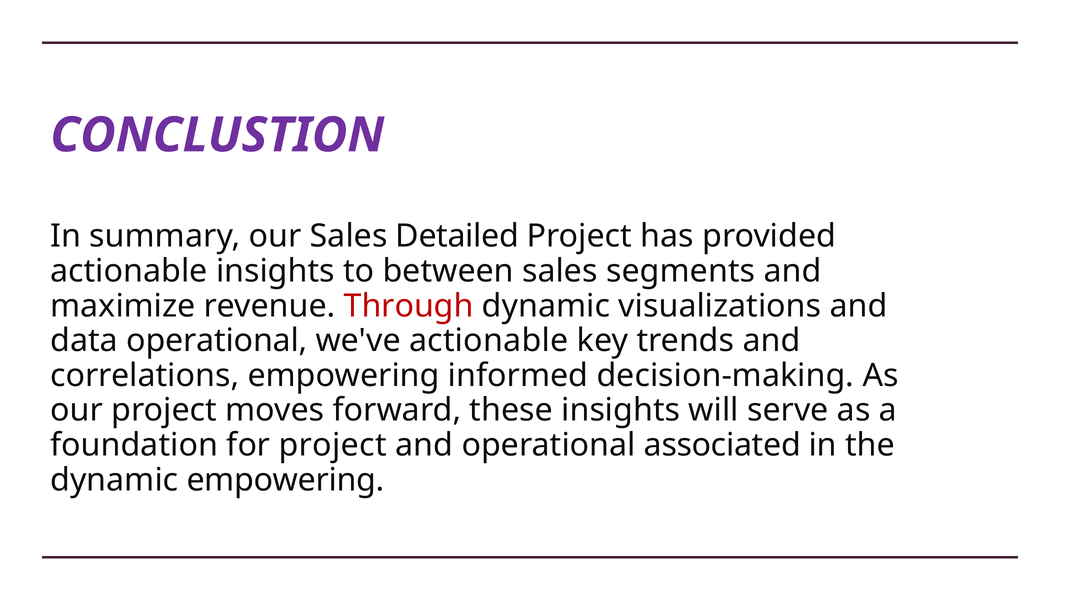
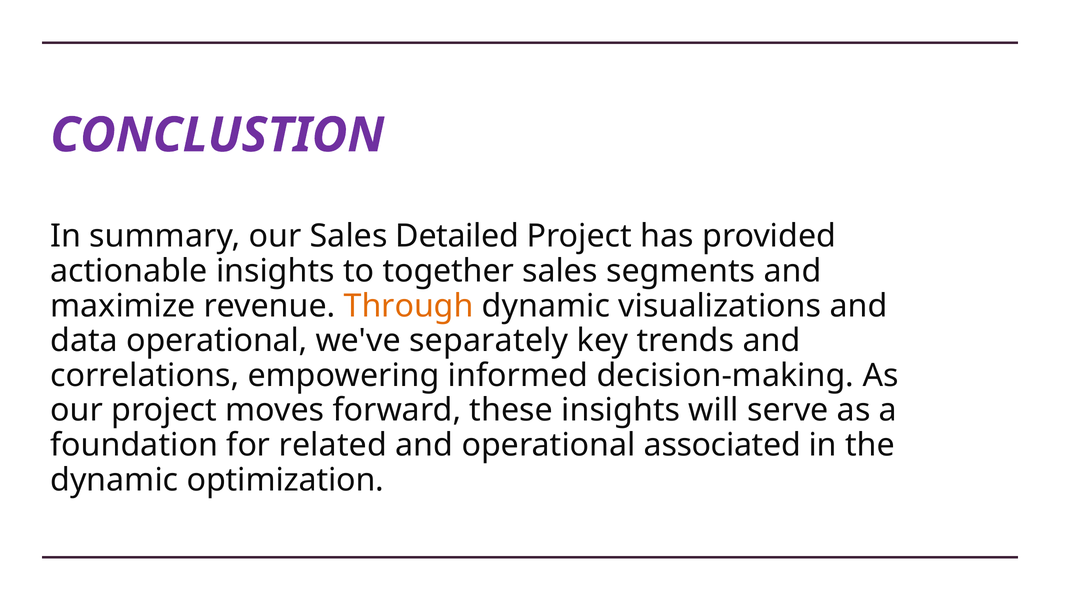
between: between -> together (448, 271)
Through colour: red -> orange (409, 306)
we've actionable: actionable -> separately (489, 341)
for project: project -> related (333, 445)
dynamic empowering: empowering -> optimization (285, 480)
